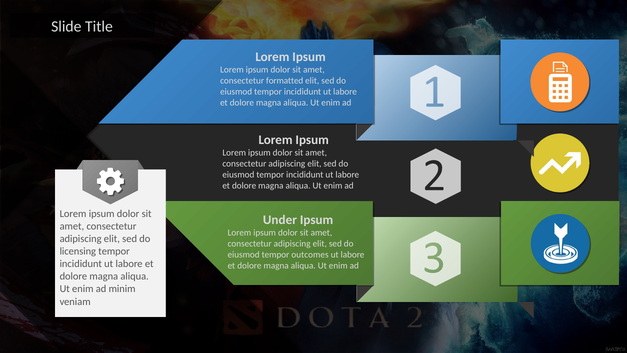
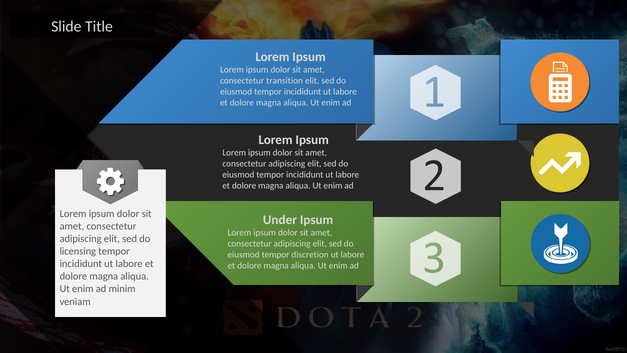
formatted: formatted -> transition (285, 81)
outcomes: outcomes -> discretion (310, 255)
